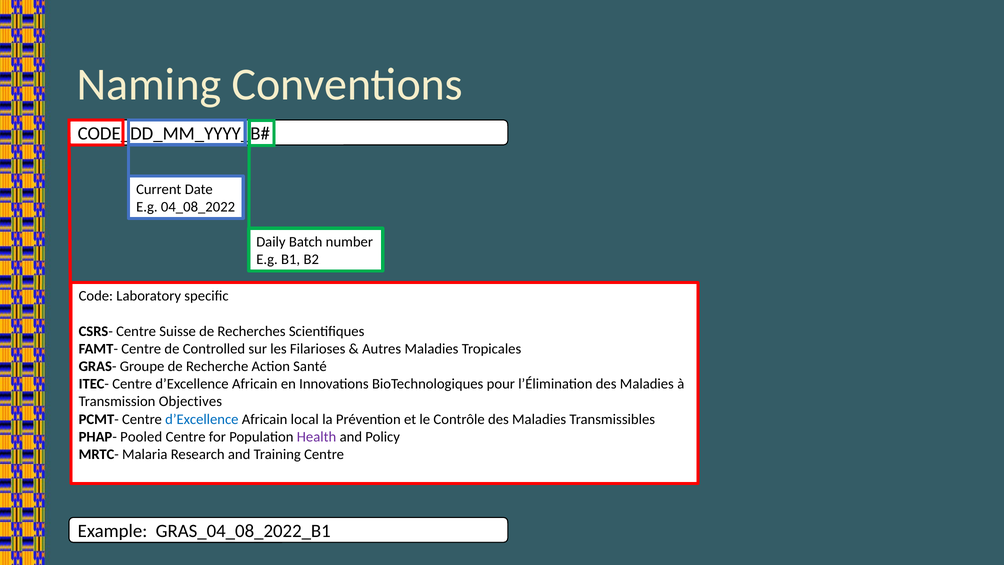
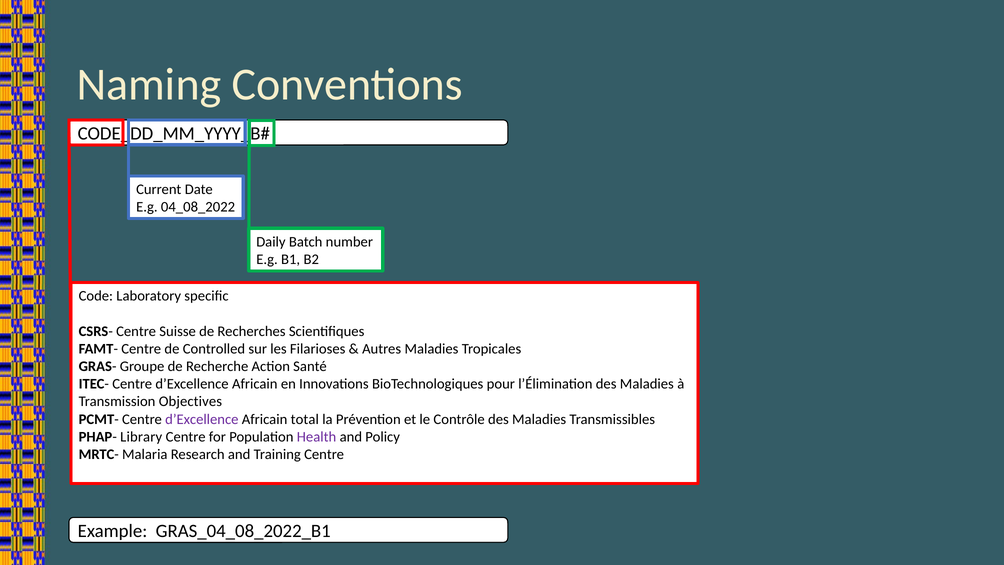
d’Excellence colour: blue -> purple (202, 419)
local: local -> total (305, 419)
Pooled: Pooled -> Library (141, 437)
